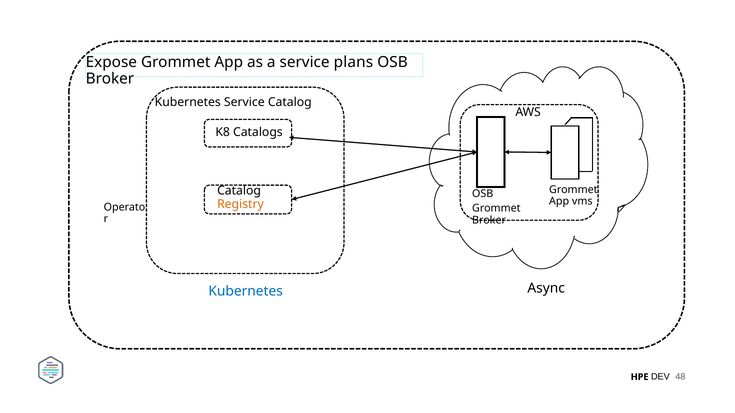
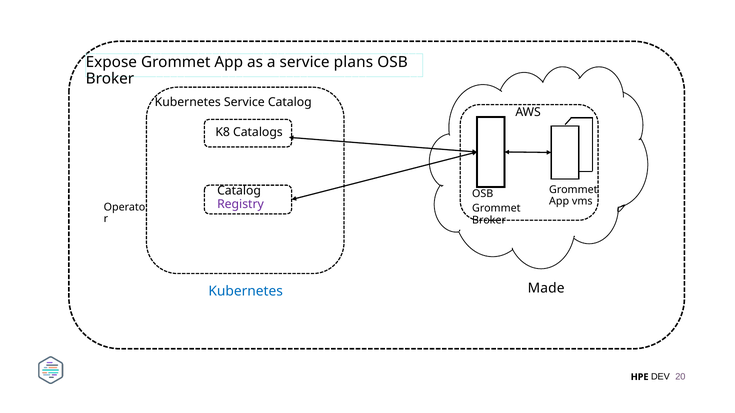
Registry colour: orange -> purple (240, 204)
Async: Async -> Made (546, 289)
48: 48 -> 20 (680, 377)
